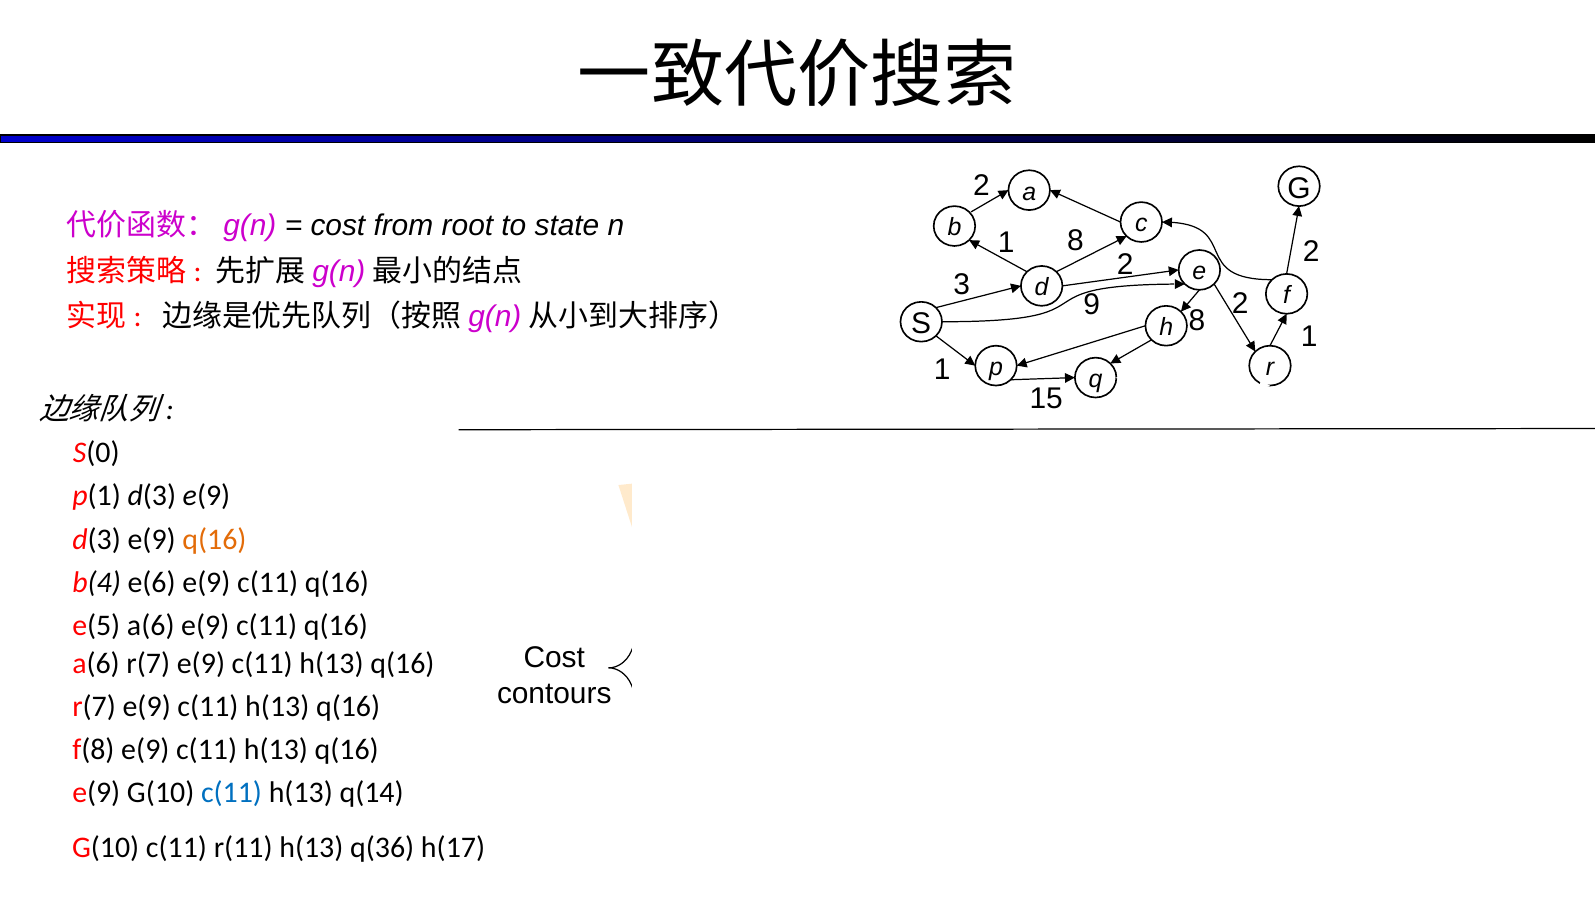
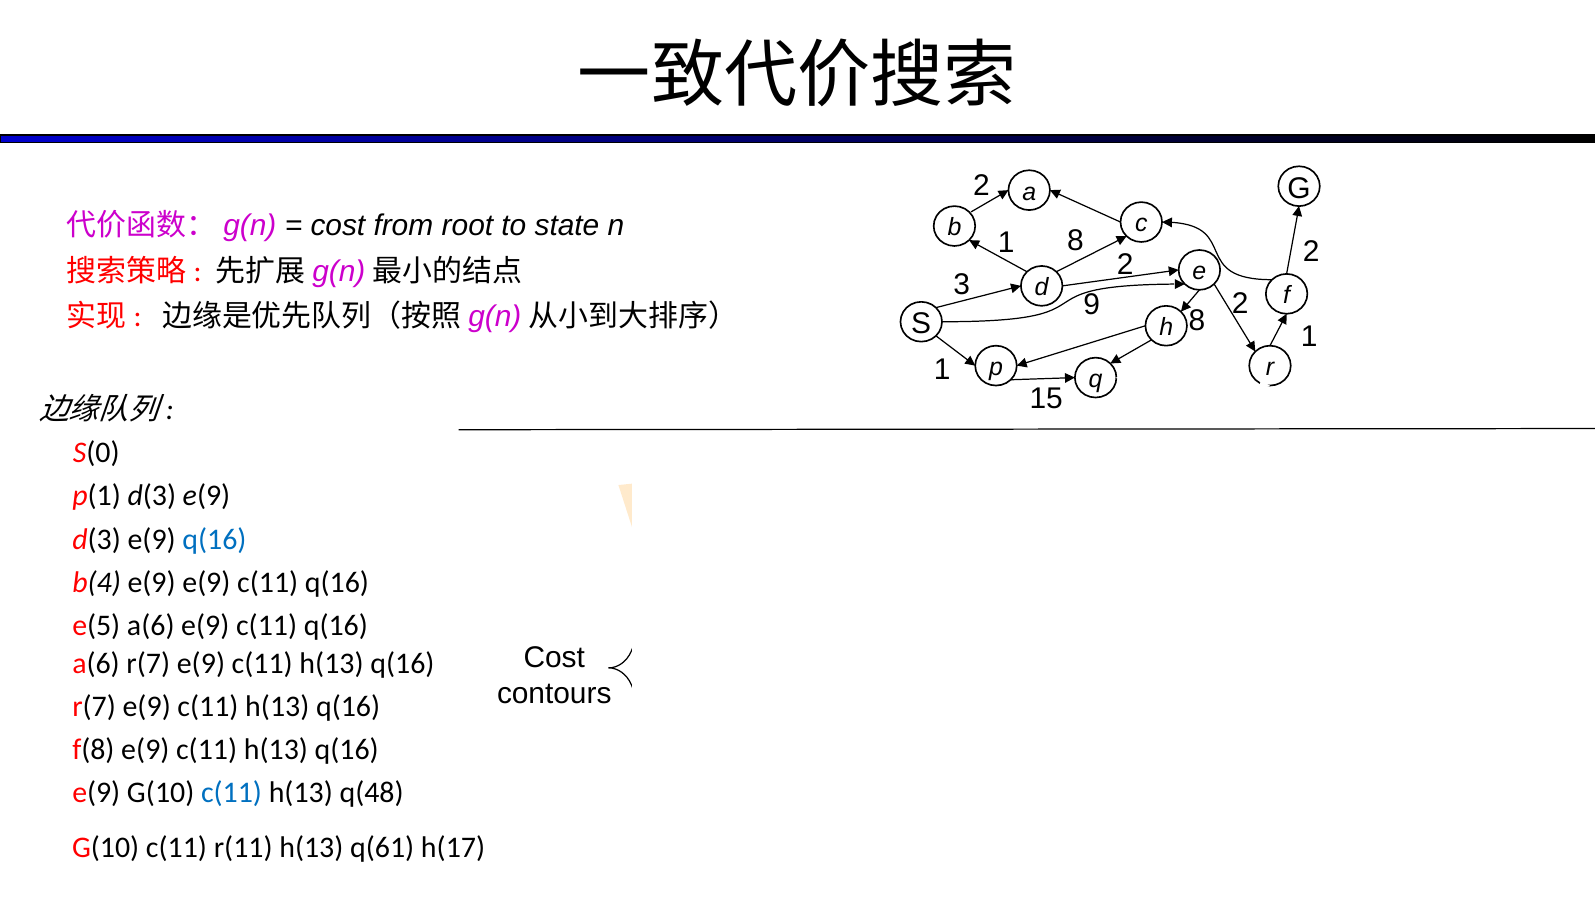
q(16 colour: orange -> blue (214, 539)
b(4 e(6: e(6 -> e(9 (152, 582)
q(14: q(14 -> q(48 (372, 793)
q(36: q(36 -> q(61 (382, 848)
